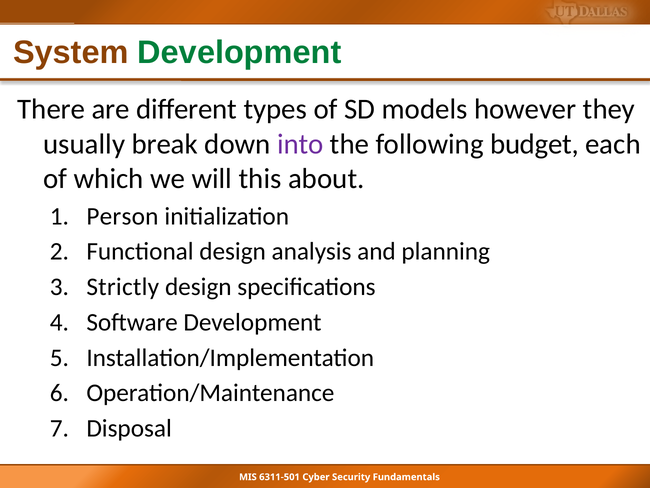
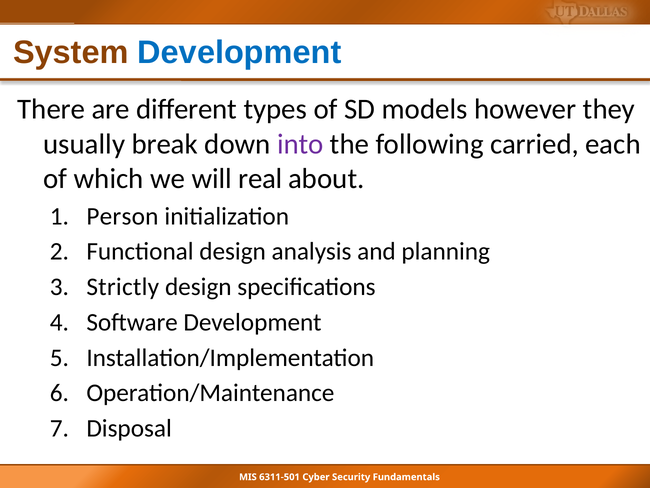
Development colour: green -> blue (239, 52)
budget: budget -> carried (534, 144)
this: this -> real (260, 179)
